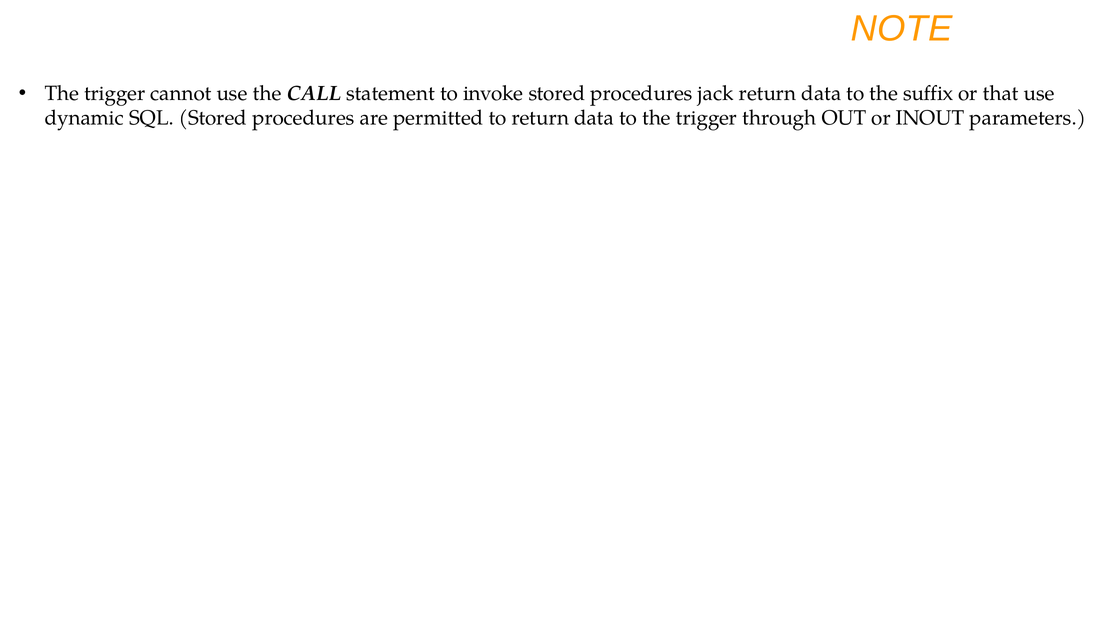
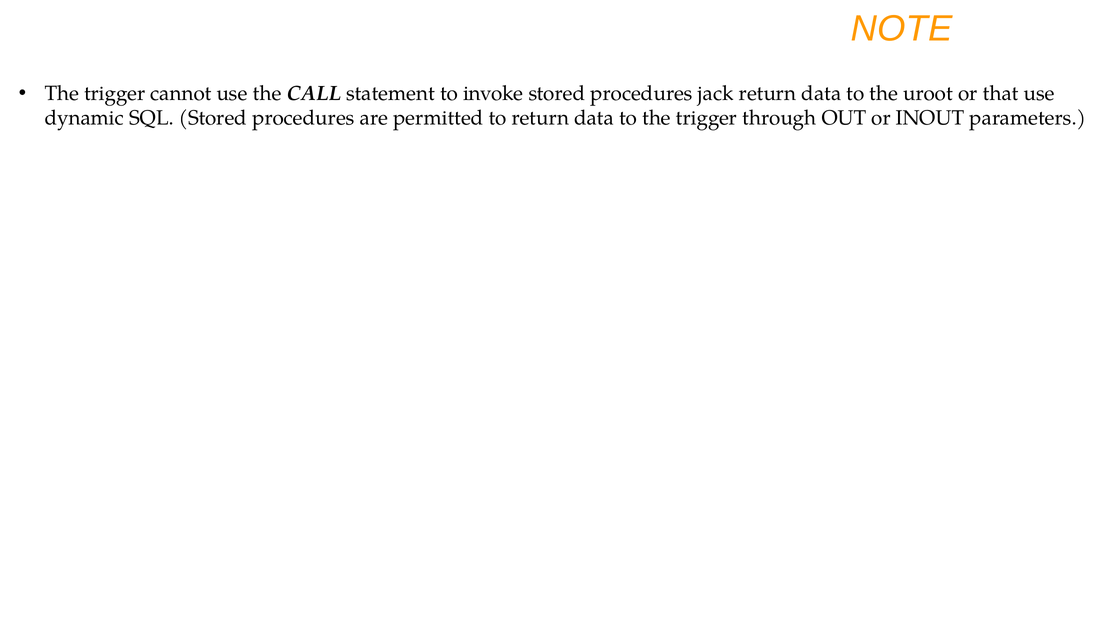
suffix: suffix -> uroot (928, 93)
